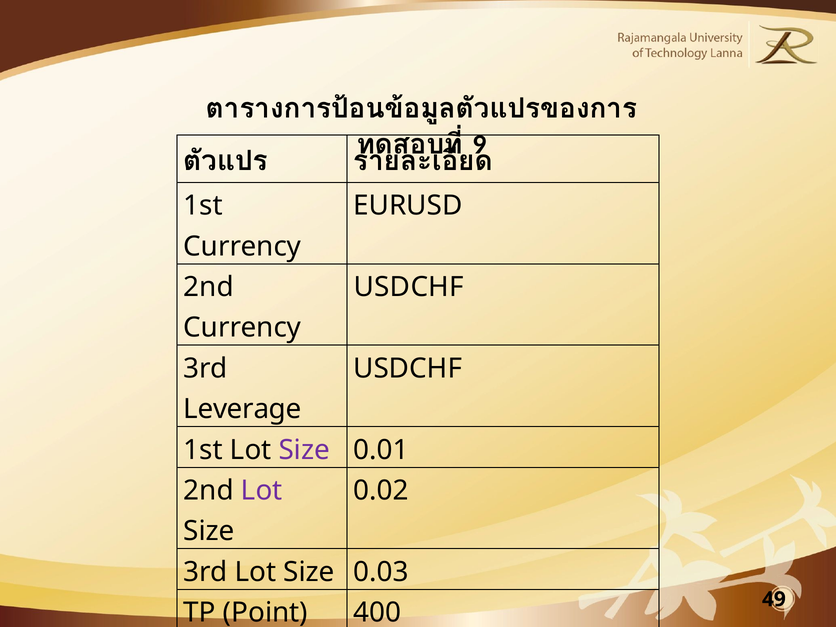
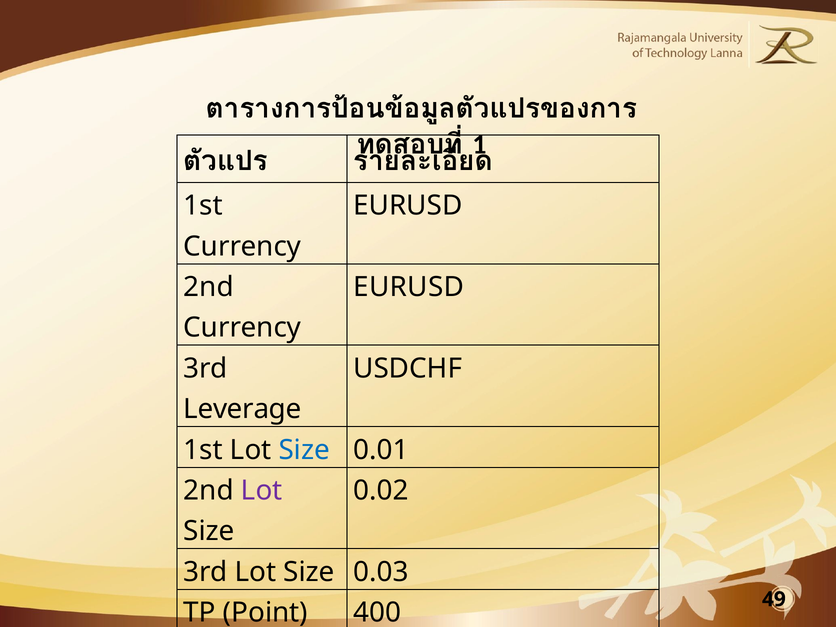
9: 9 -> 1 (479, 144)
USDCHF: USDCHF -> EURUSD (409, 287)
Size colour: purple -> blue (304, 450)
